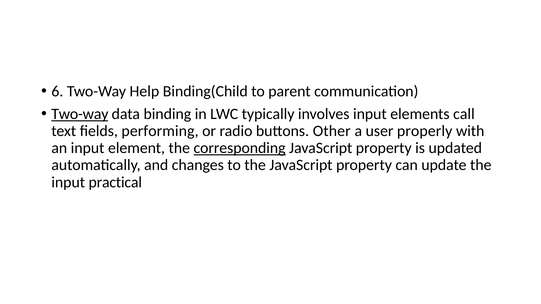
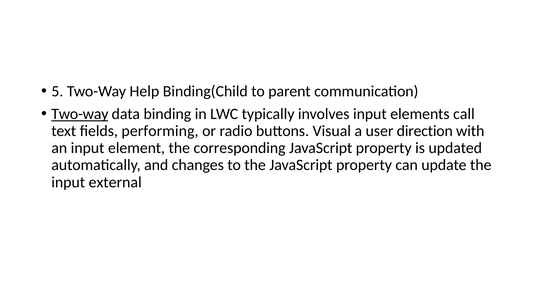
6: 6 -> 5 (57, 91)
Other: Other -> Visual (332, 131)
properly: properly -> direction (425, 131)
corresponding underline: present -> none (240, 148)
practical: practical -> external (115, 182)
